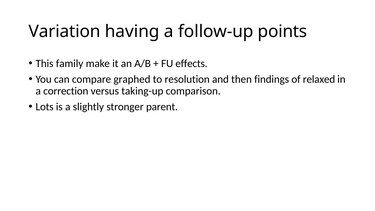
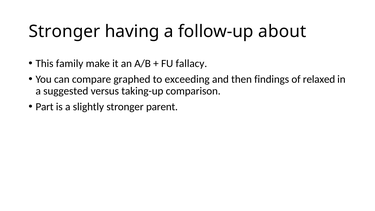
Variation: Variation -> Stronger (64, 32)
points: points -> about (282, 32)
effects: effects -> fallacy (191, 63)
resolution: resolution -> exceeding (187, 79)
correction: correction -> suggested (66, 91)
Lots: Lots -> Part (45, 107)
